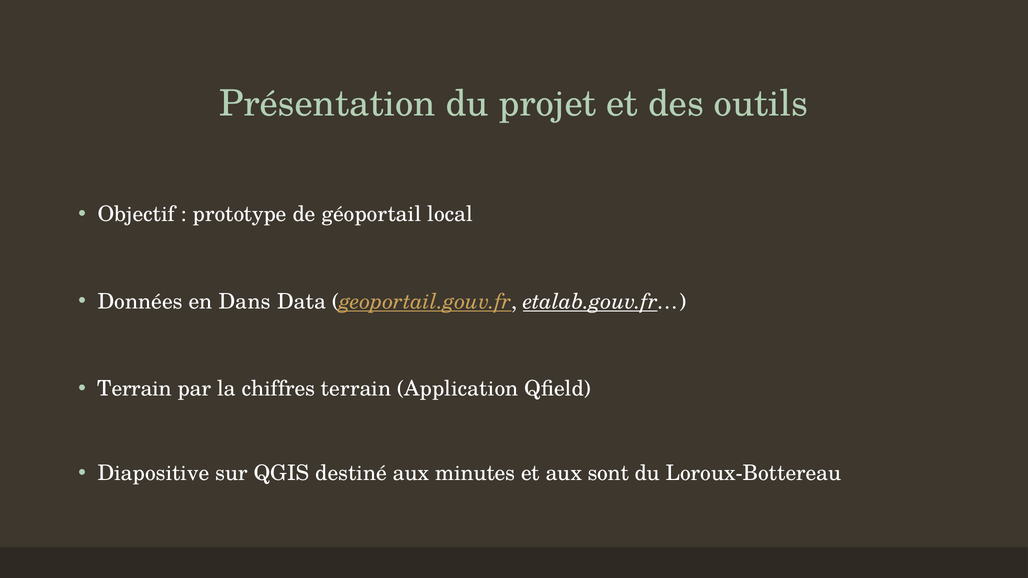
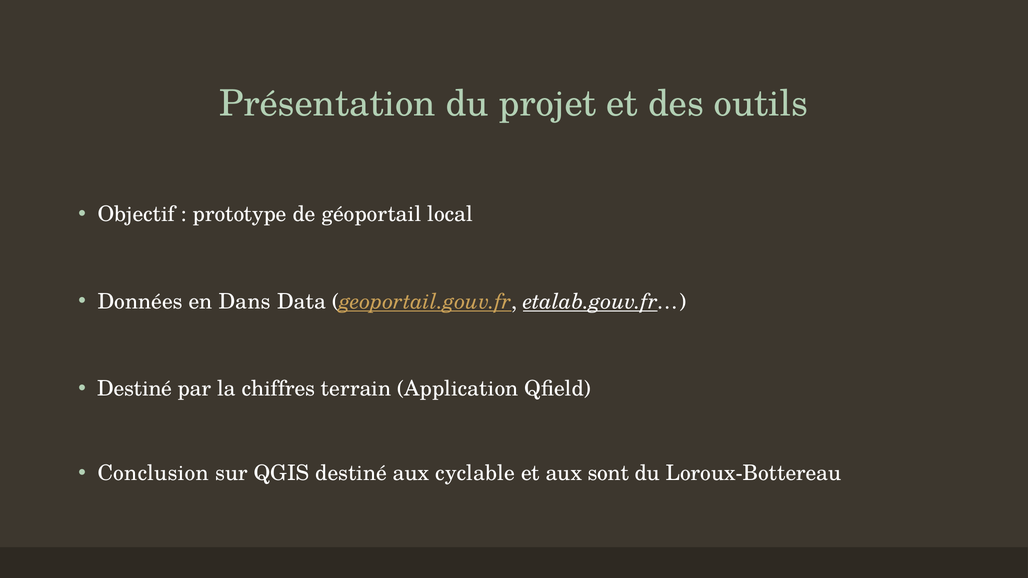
Terrain: Terrain -> Destiné (135, 389)
Diapositive: Diapositive -> Conclusion (153, 473)
minutes: minutes -> cyclable (475, 473)
